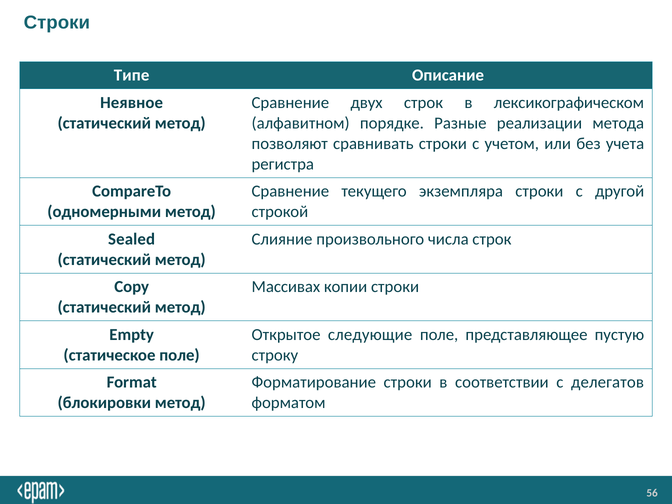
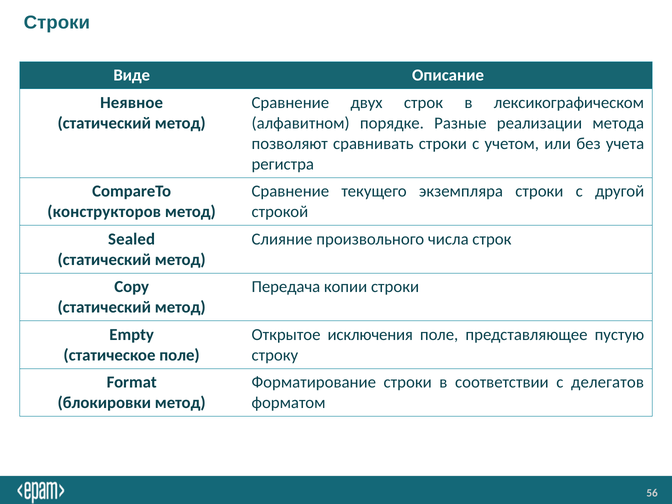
Типе: Типе -> Виде (132, 75)
одномерными: одномерными -> конструкторов (104, 212)
Массивах: Массивах -> Передача (286, 287)
следующие: следующие -> исключения (370, 335)
